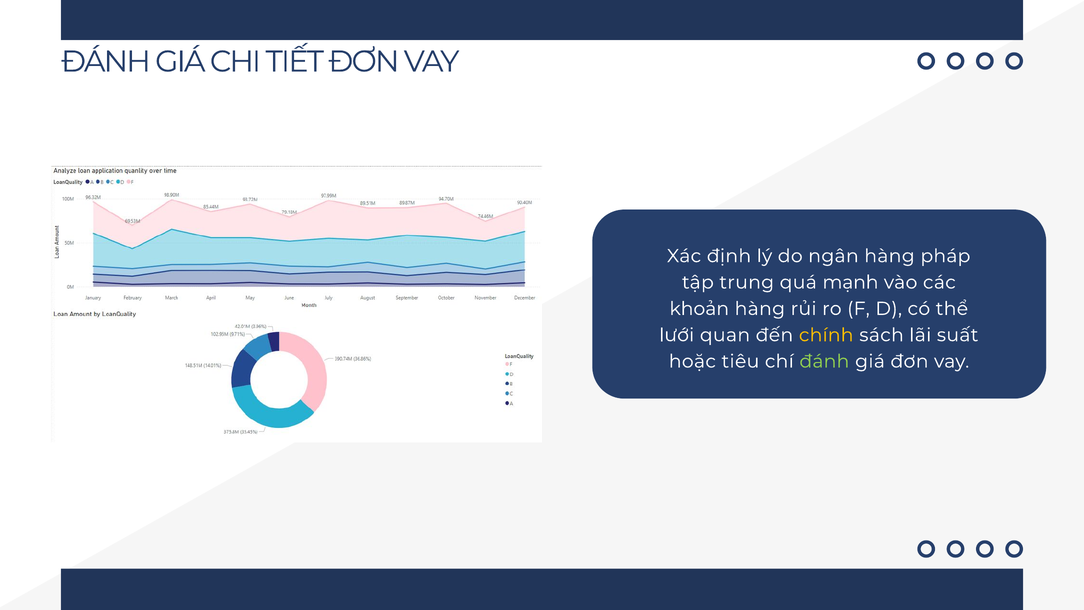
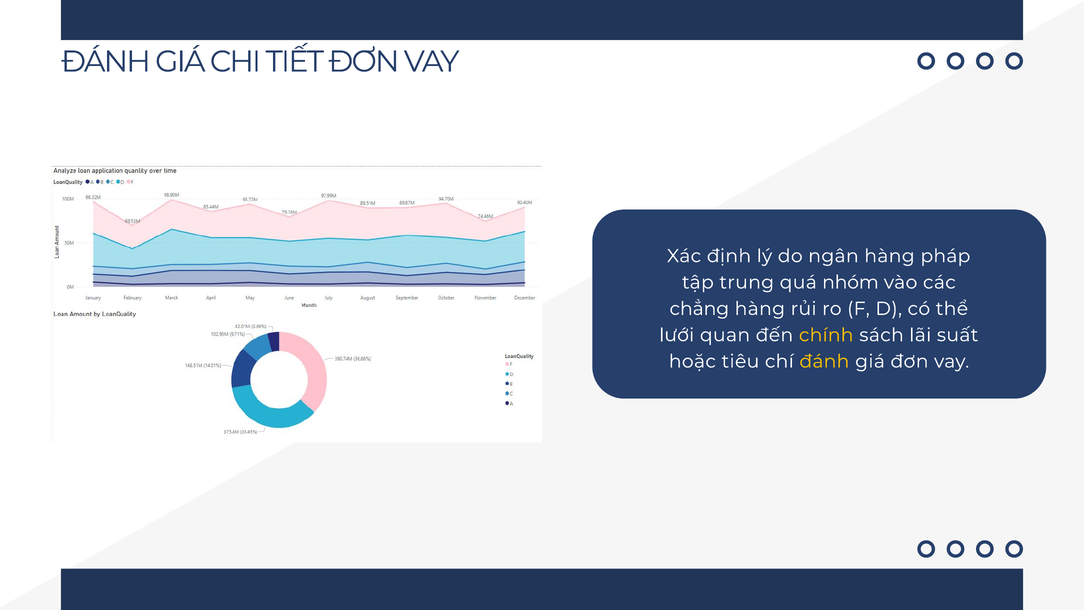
mạnh: mạnh -> nhóm (850, 282)
khoản: khoản -> chẳng (699, 309)
đánh colour: light green -> yellow (824, 361)
